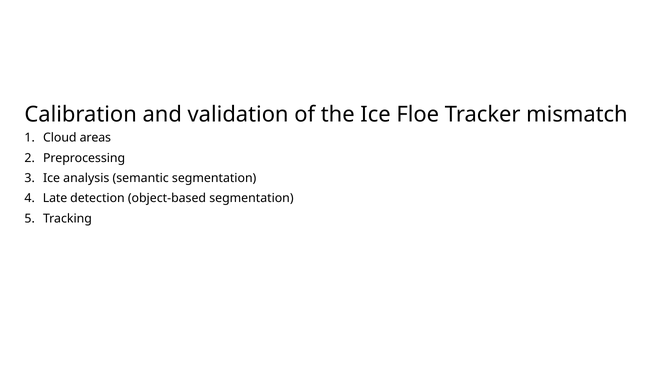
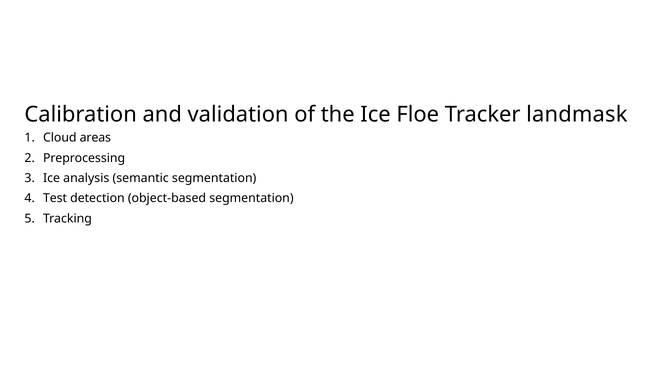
mismatch: mismatch -> landmask (577, 114)
Late: Late -> Test (55, 198)
